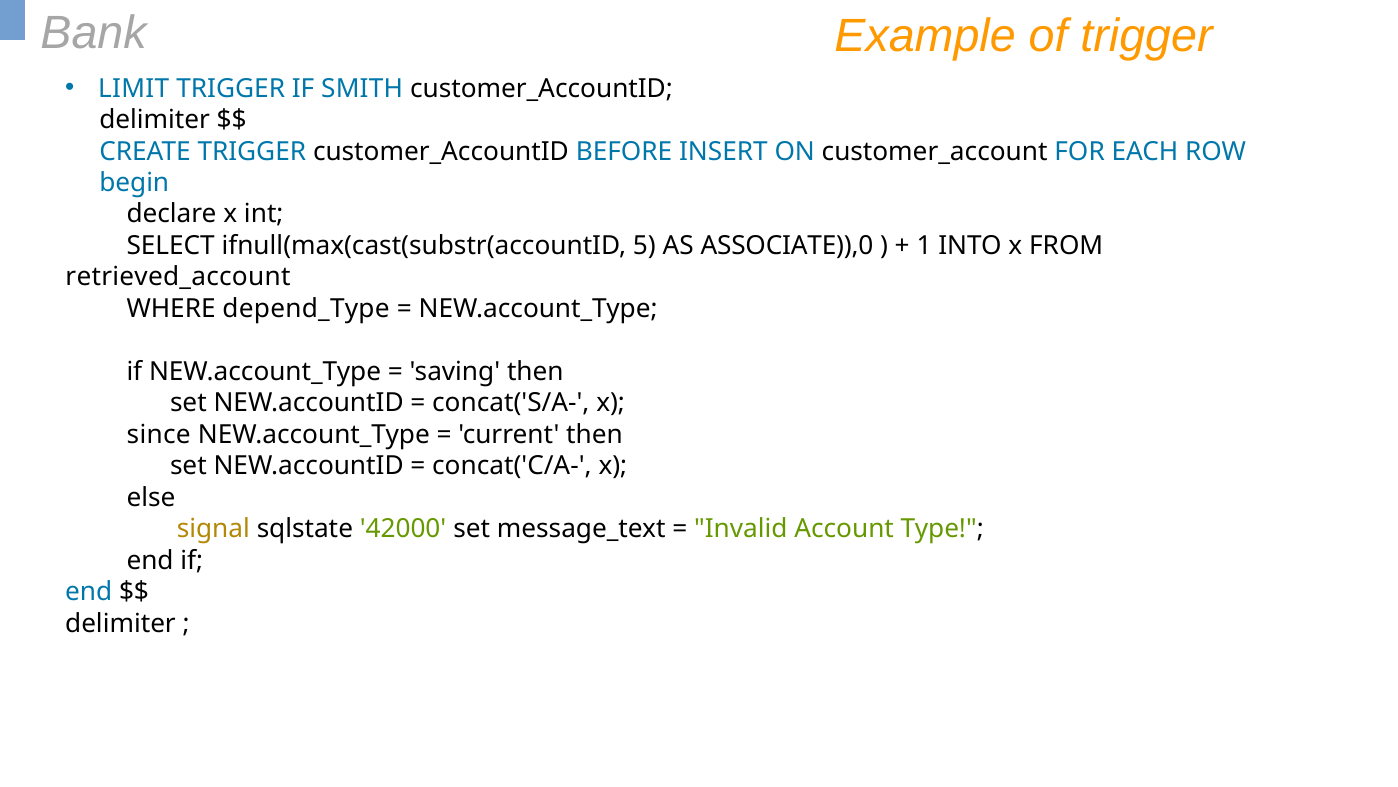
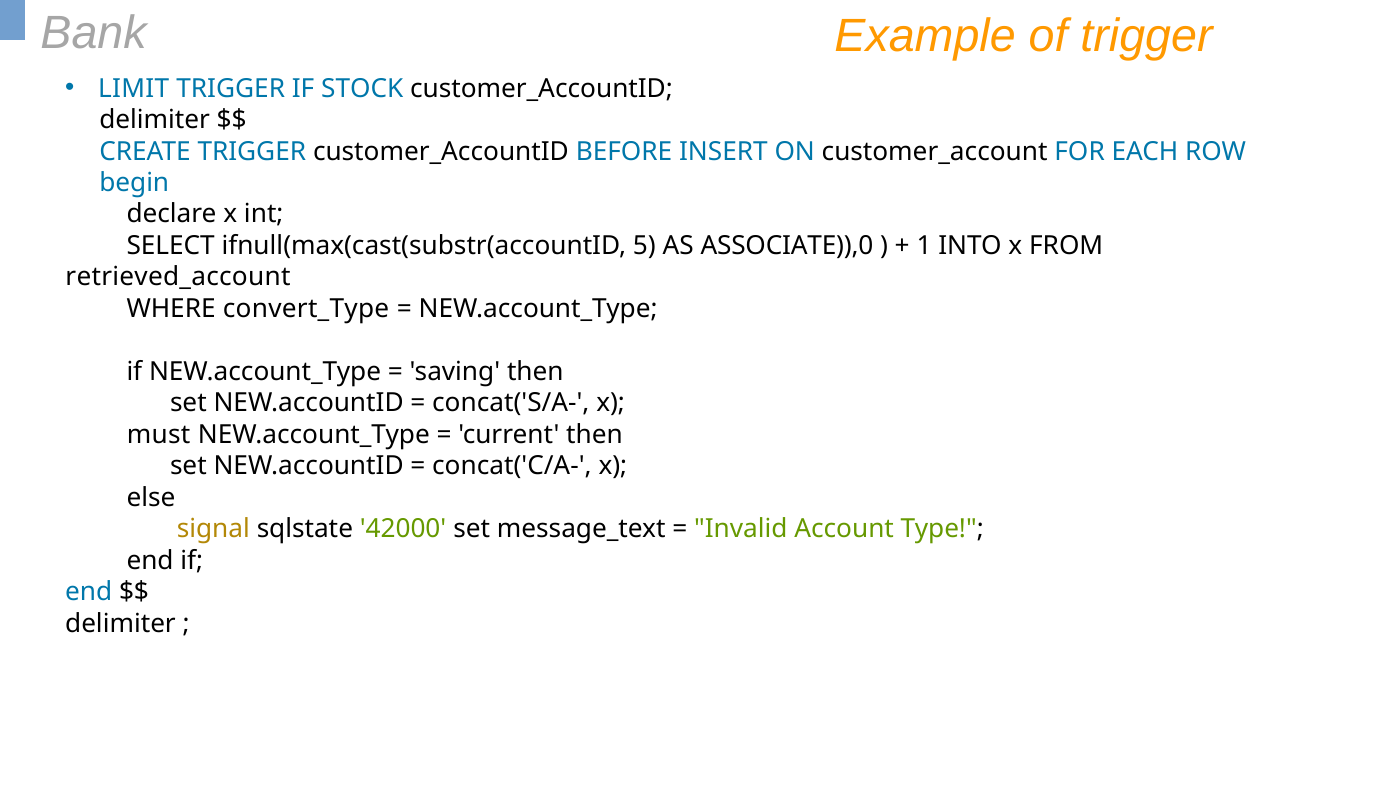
SMITH: SMITH -> STOCK (362, 88)
depend_Type: depend_Type -> convert_Type (306, 308)
since: since -> must (159, 434)
